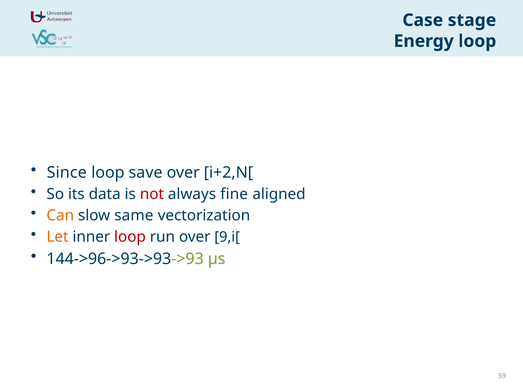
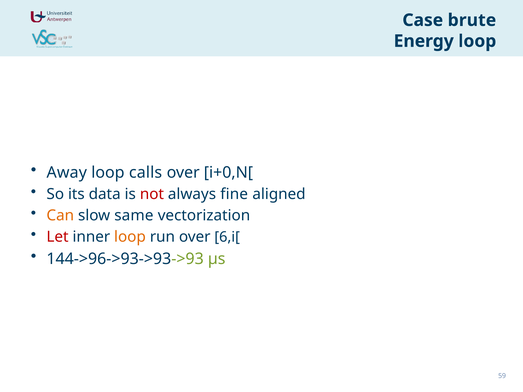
stage: stage -> brute (472, 20)
Since: Since -> Away (67, 173)
save: save -> calls (146, 173)
i+2,N[: i+2,N[ -> i+0,N[ (228, 173)
Let colour: orange -> red (58, 237)
loop colour: red -> orange (130, 237)
9,i[: 9,i[ -> 6,i[ (227, 237)
